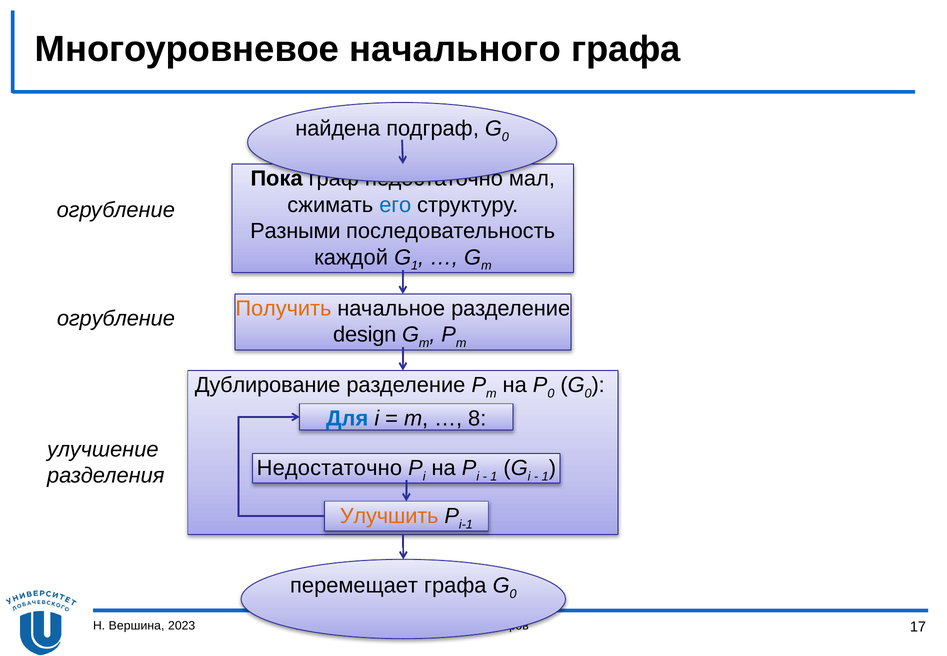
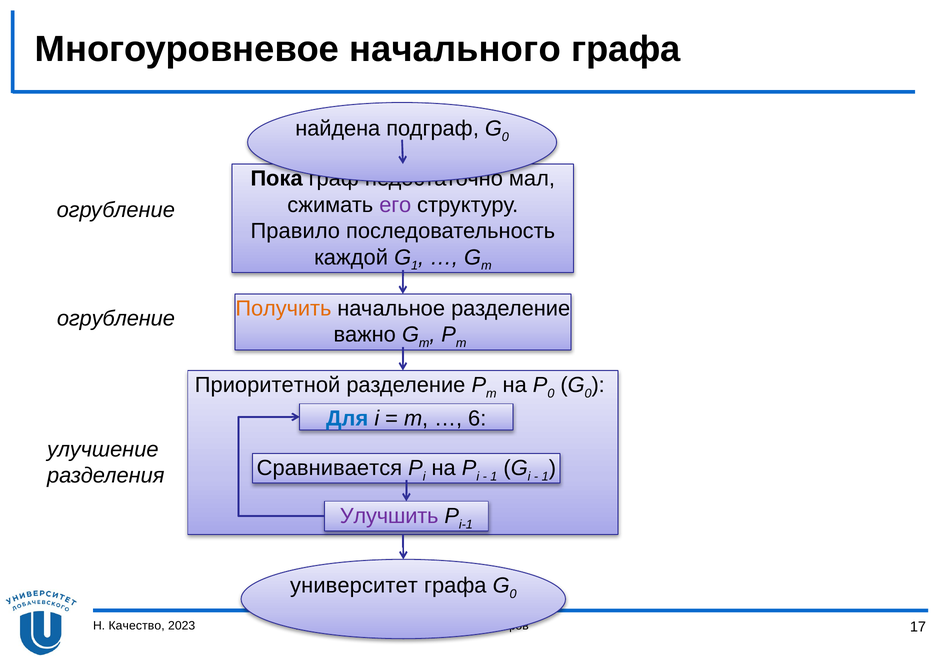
его colour: blue -> purple (395, 205)
Разными: Разными -> Правило (295, 231)
design: design -> важно (365, 334)
Дублирование: Дублирование -> Приоритетной (268, 385)
8: 8 -> 6 (477, 418)
Недостаточно: Недостаточно -> Сравнивается (329, 468)
Улучшить colour: orange -> purple (389, 516)
перемещает: перемещает -> университет (354, 585)
Вершина: Вершина -> Качество (137, 625)
